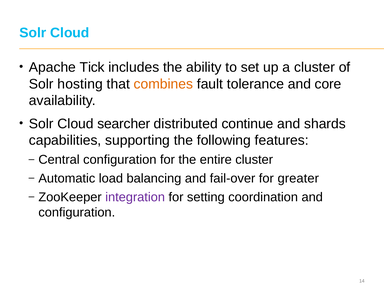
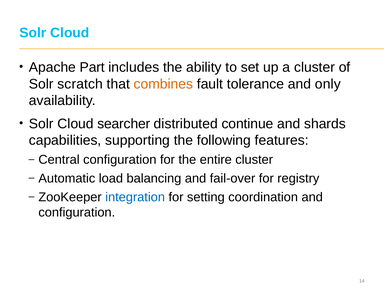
Tick: Tick -> Part (92, 67)
hosting: hosting -> scratch (80, 84)
core: core -> only (328, 84)
greater: greater -> registry (298, 178)
integration colour: purple -> blue (135, 197)
